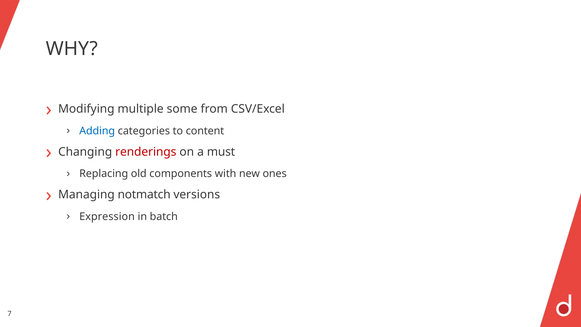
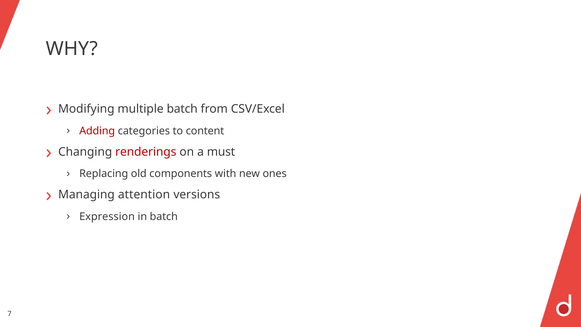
multiple some: some -> batch (182, 109)
Adding colour: blue -> red (97, 131)
notmatch: notmatch -> attention (144, 195)
